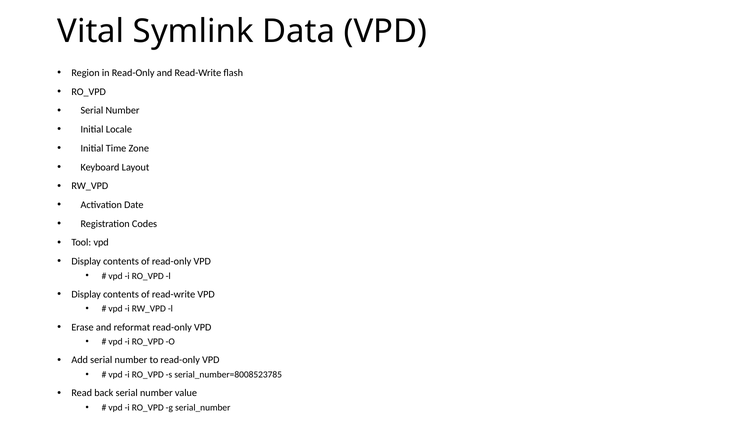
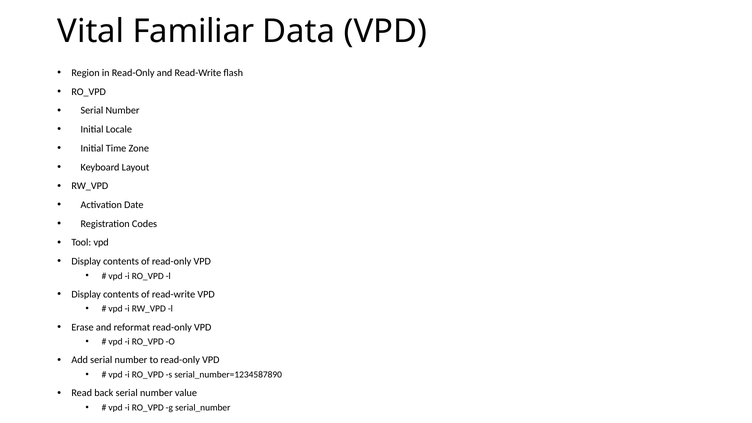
Symlink: Symlink -> Familiar (193, 31)
serial_number=8008523785: serial_number=8008523785 -> serial_number=1234587890 (228, 375)
